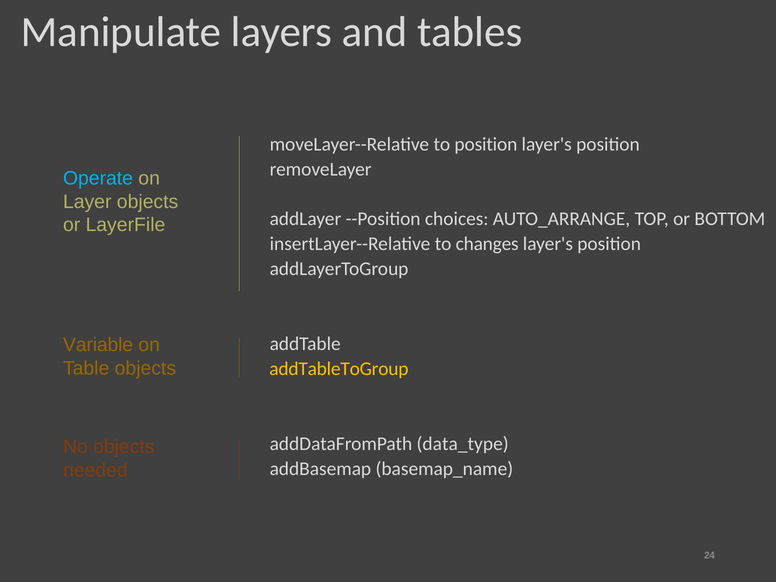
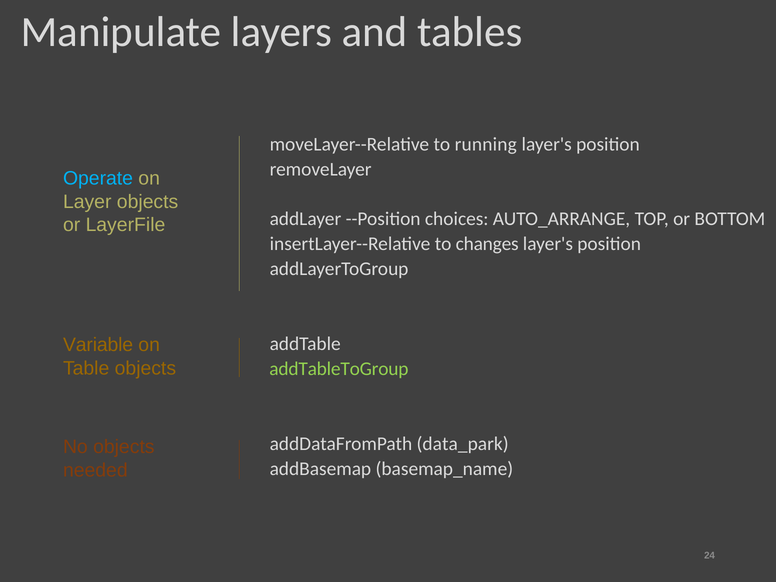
to position: position -> running (486, 144)
addTableToGroup colour: yellow -> light green (339, 369)
data_type: data_type -> data_park (463, 444)
